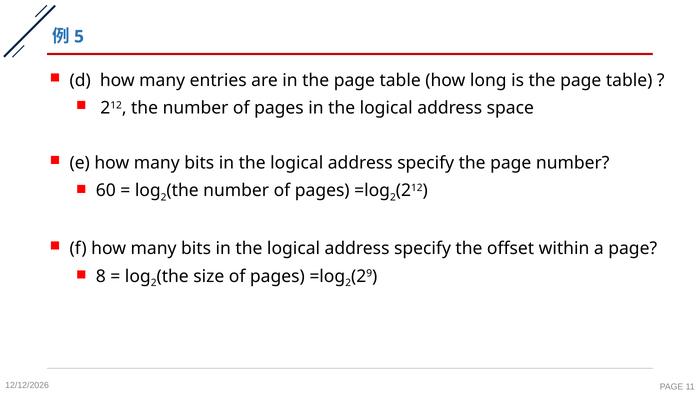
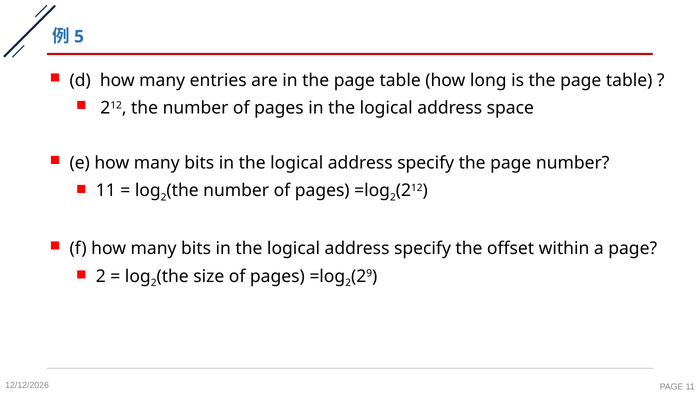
60: 60 -> 11 (106, 191)
8: 8 -> 2 (101, 276)
